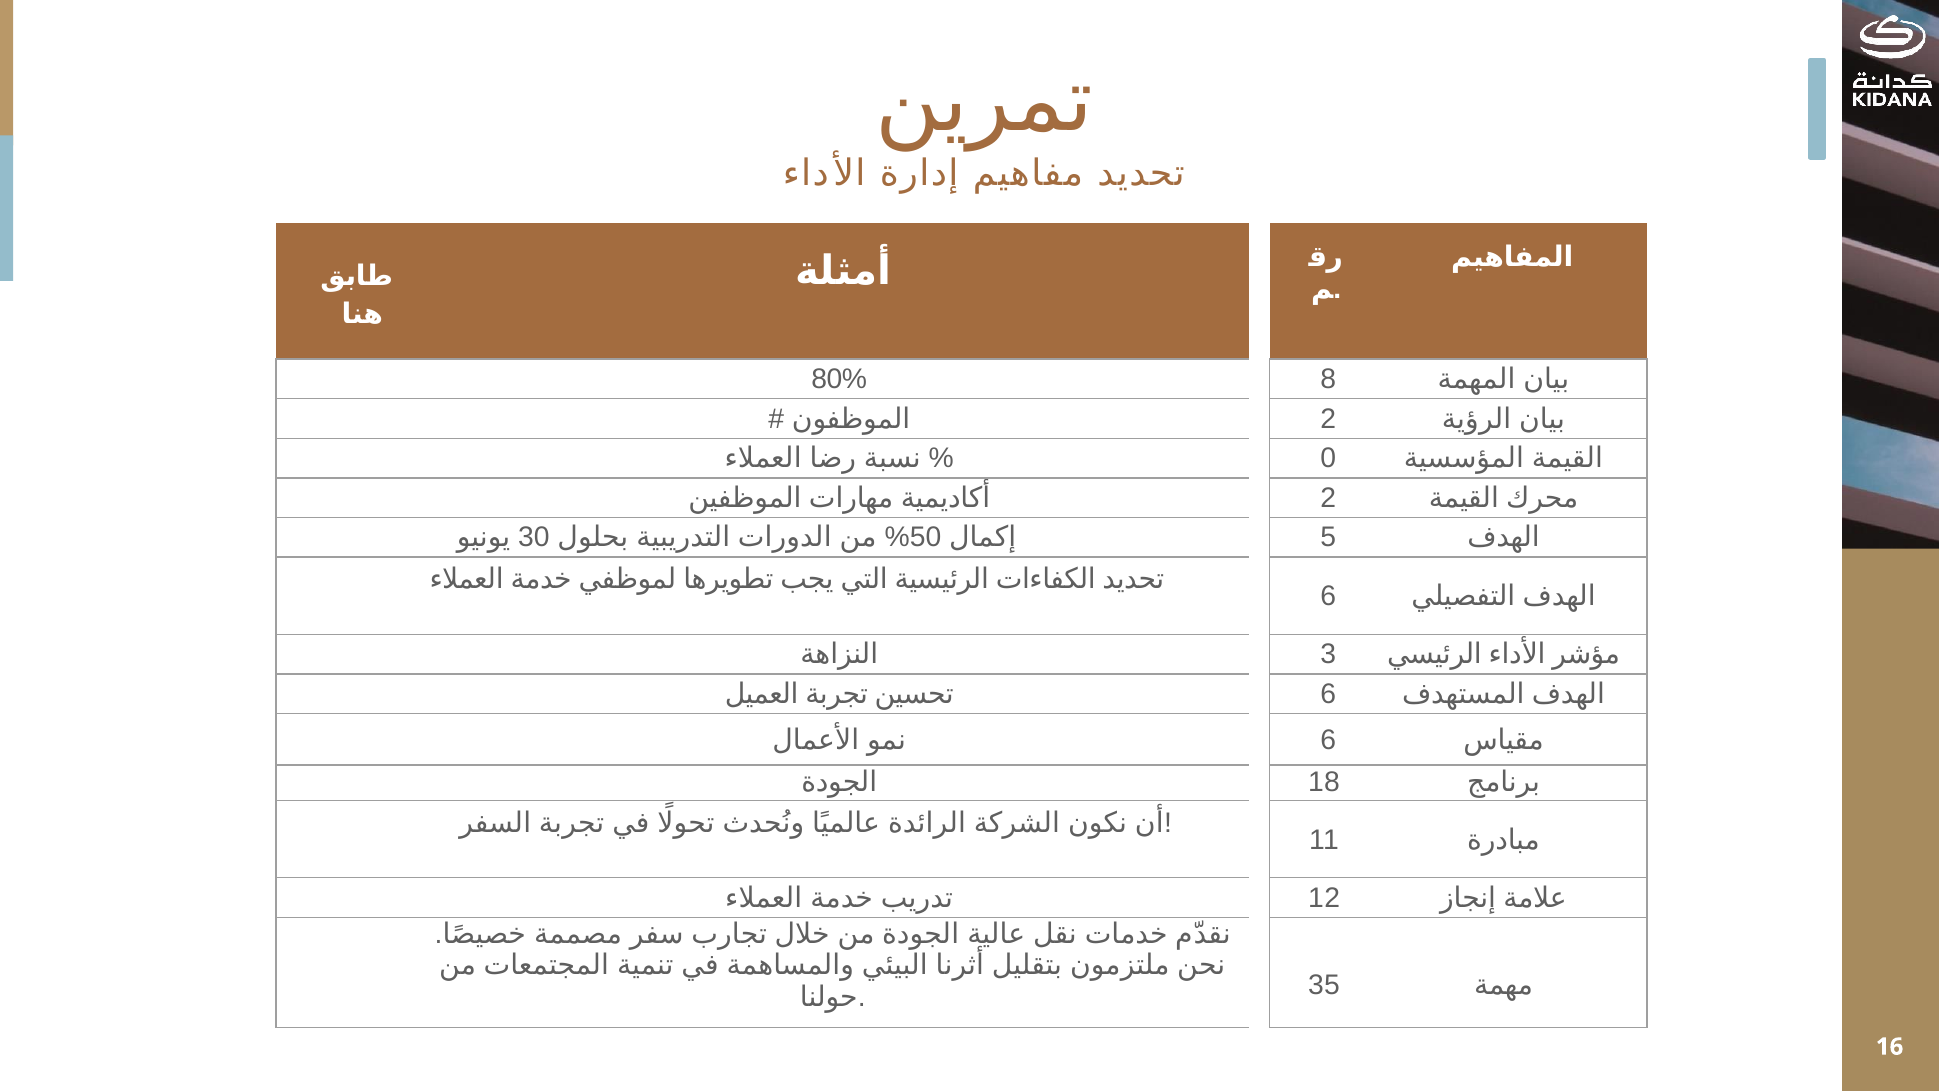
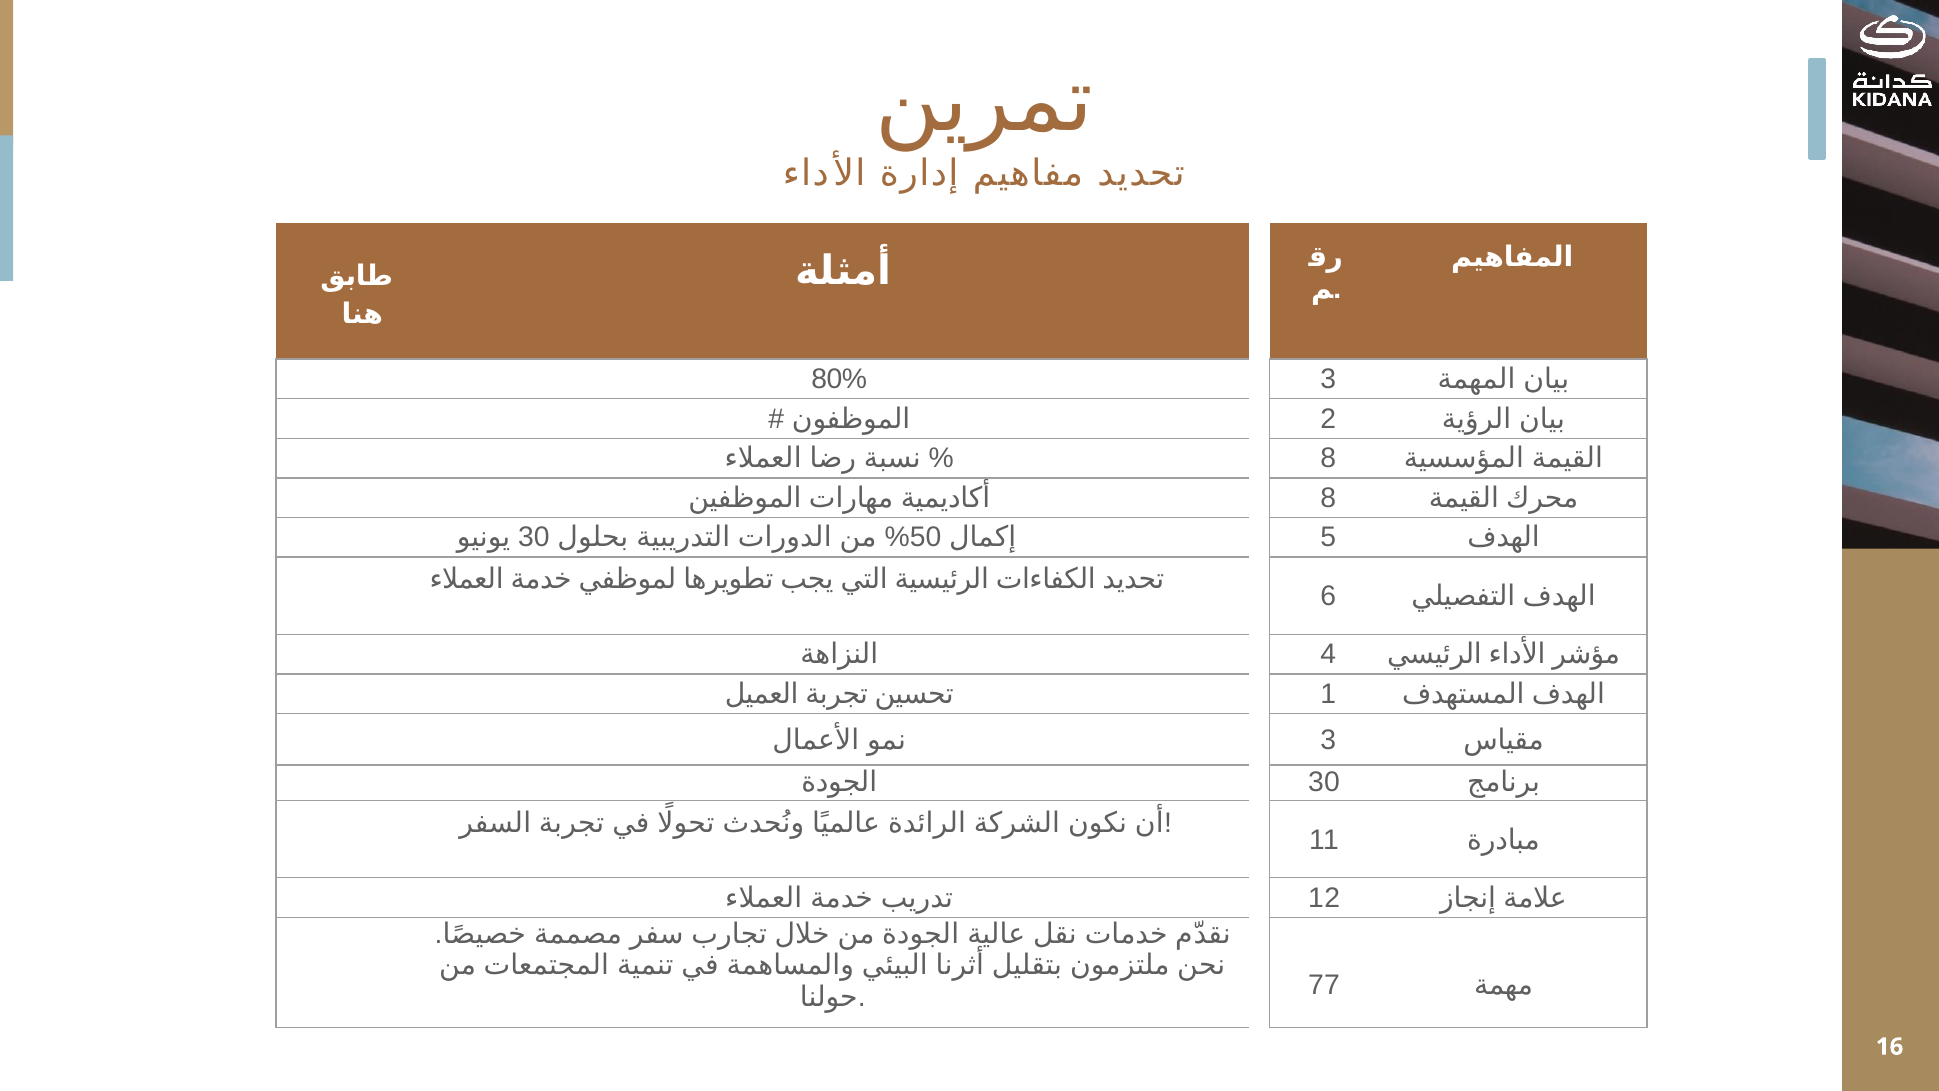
80% 8: 8 -> 3 (1328, 379)
0: 0 -> 8 (1328, 458)
2: 2 -> 8 (1328, 498)
3: 3 -> 4 (1328, 654)
6: 6 -> 1 (1328, 694)
6: 6 -> 3 (1328, 740)
18: 18 -> 30 (1324, 782)
35: 35 -> 77 (1324, 985)
